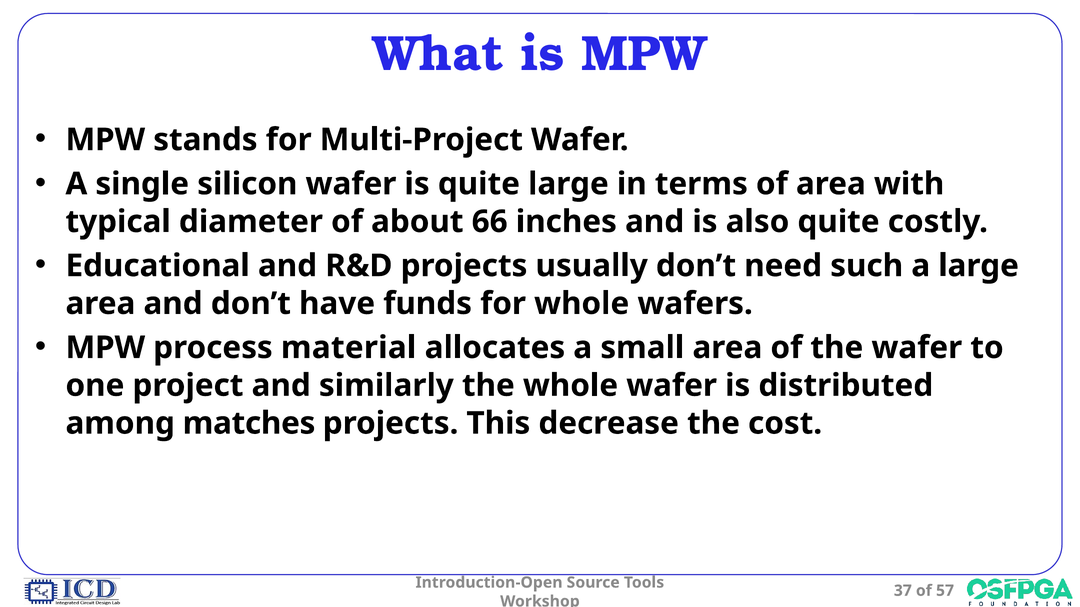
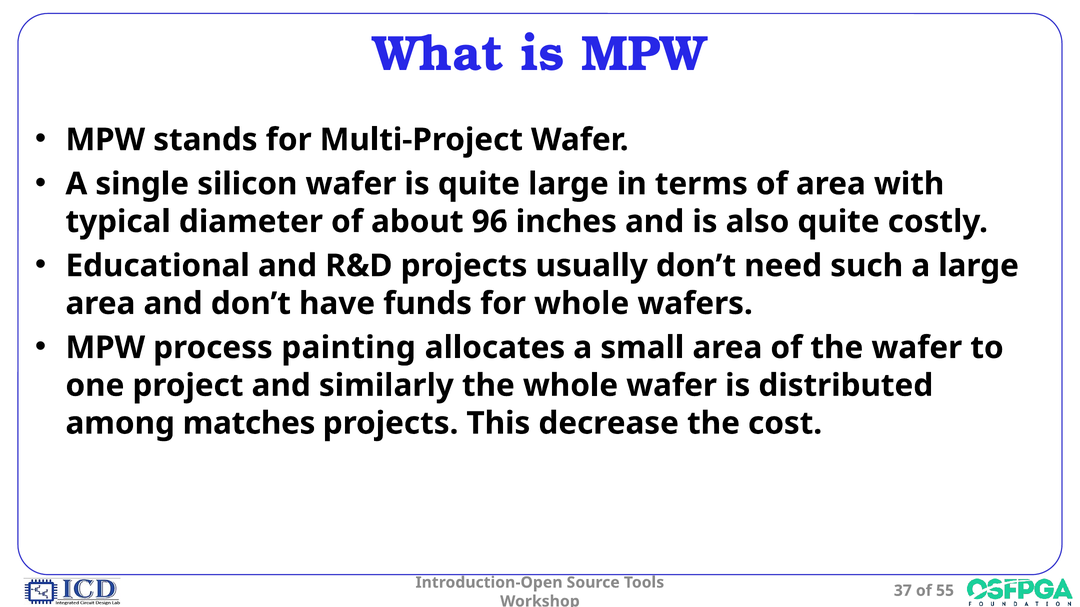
66: 66 -> 96 (490, 222)
material: material -> painting (349, 348)
57: 57 -> 55 (945, 591)
